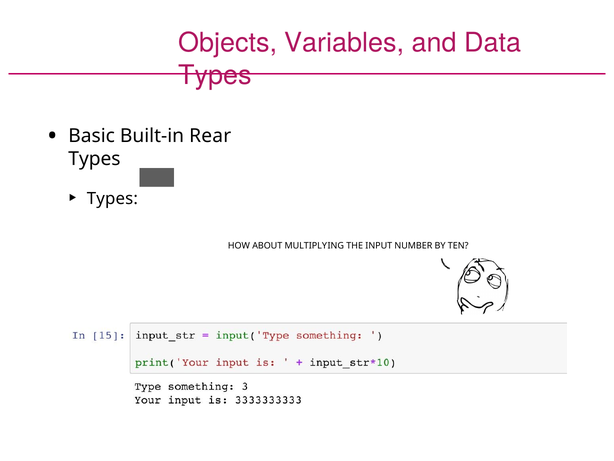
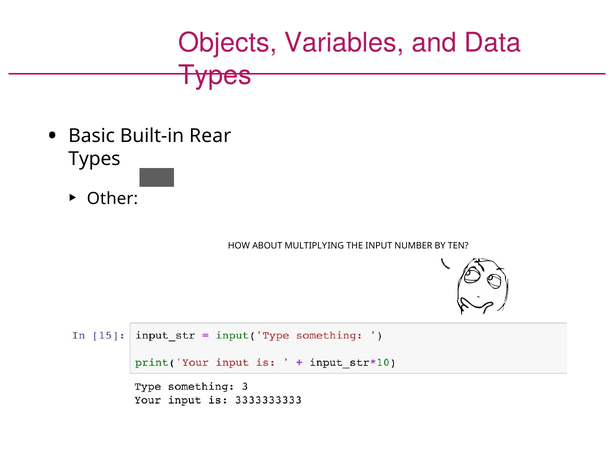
Types: Types -> Other (112, 198)
